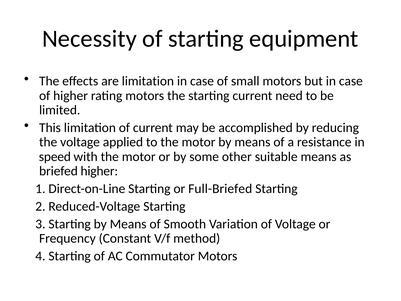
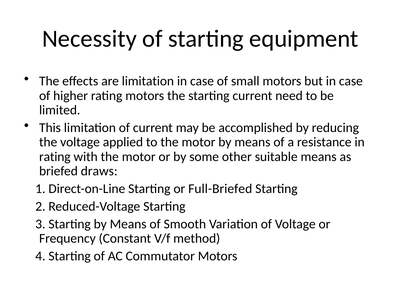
speed: speed -> rating (55, 156)
briefed higher: higher -> draws (99, 171)
